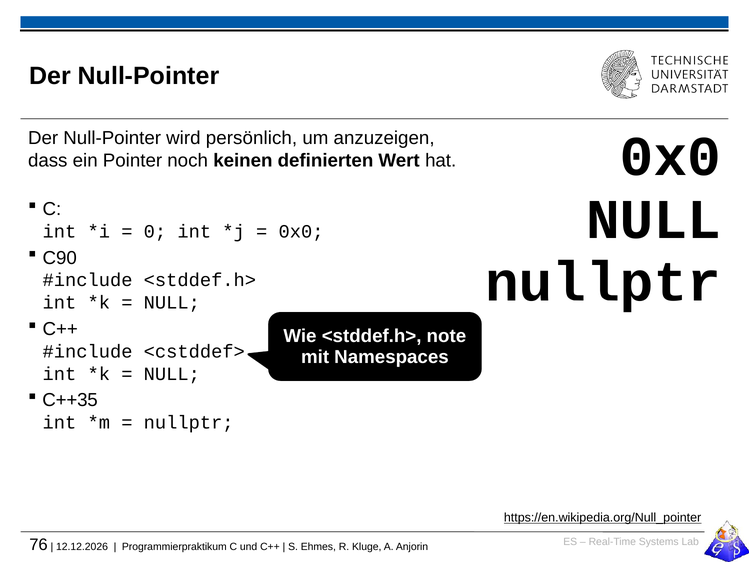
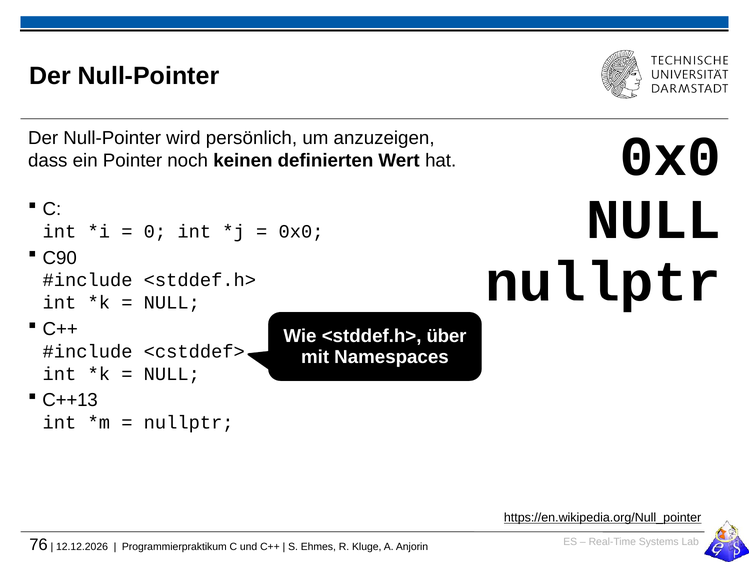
note: note -> über (446, 336)
C++35: C++35 -> C++13 (70, 400)
